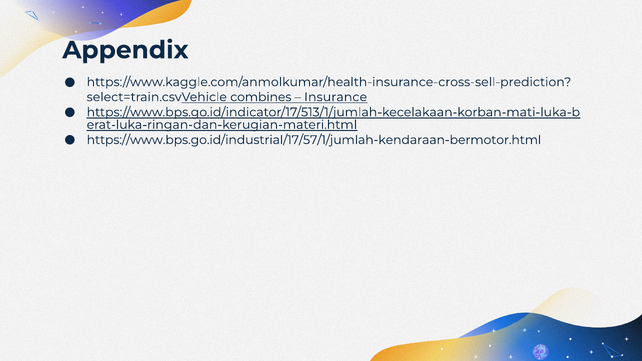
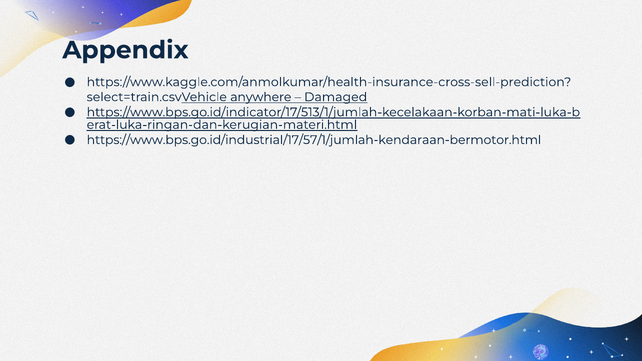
combines: combines -> anywhere (261, 97)
Insurance: Insurance -> Damaged (336, 97)
